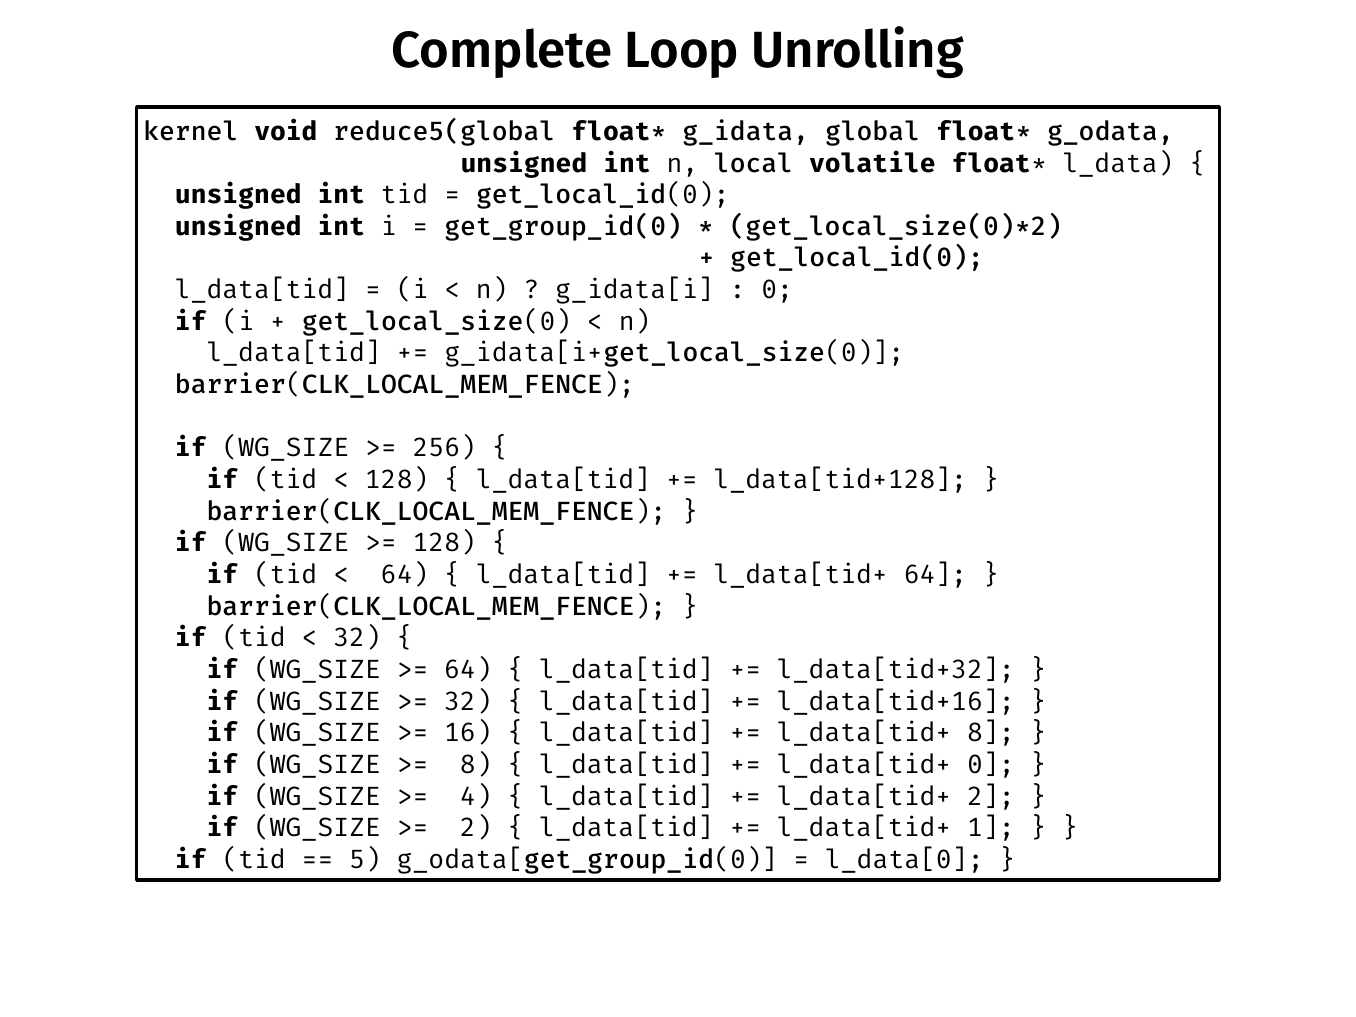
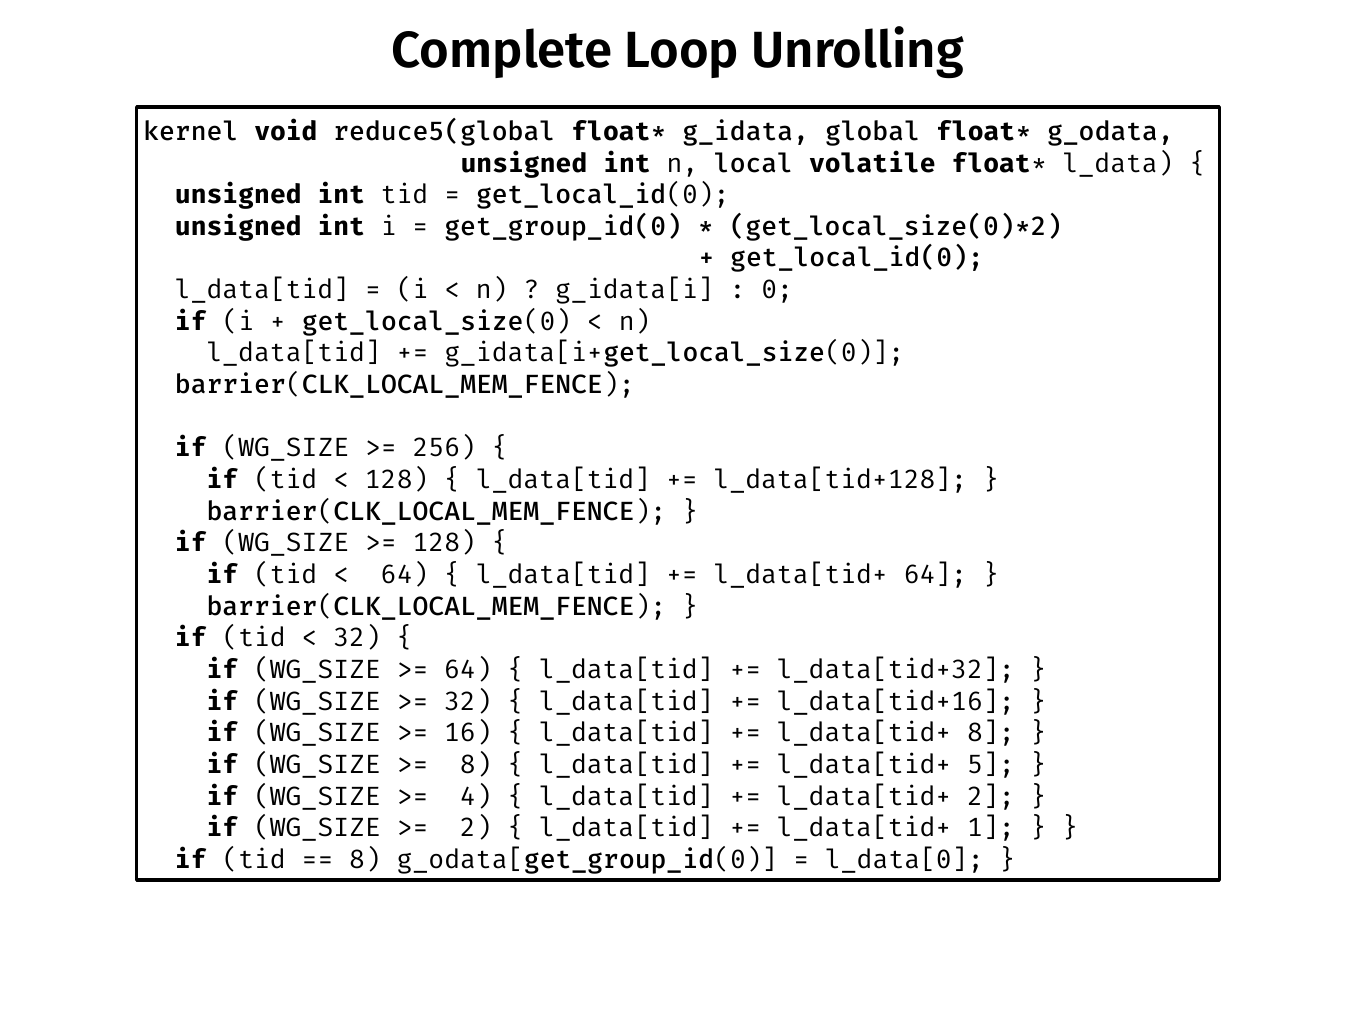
l_data[tid+ 0: 0 -> 5 (991, 765)
5: 5 -> 8 (365, 860)
